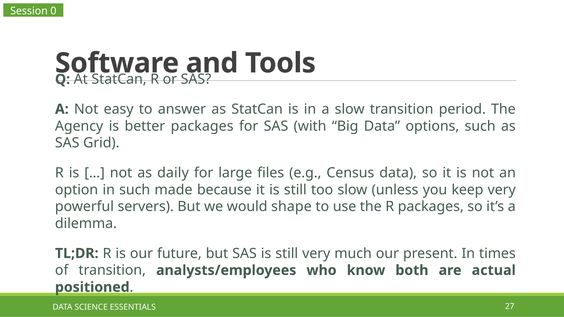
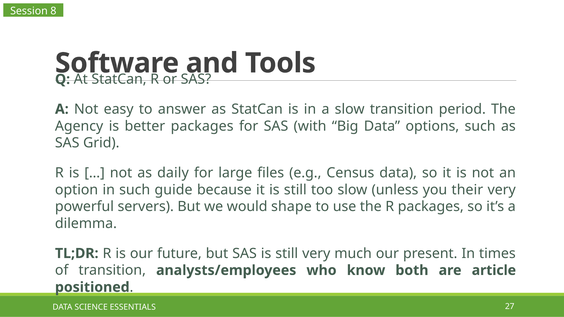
0: 0 -> 8 (53, 11)
made: made -> guide (174, 190)
keep: keep -> their (467, 190)
actual: actual -> article (494, 270)
